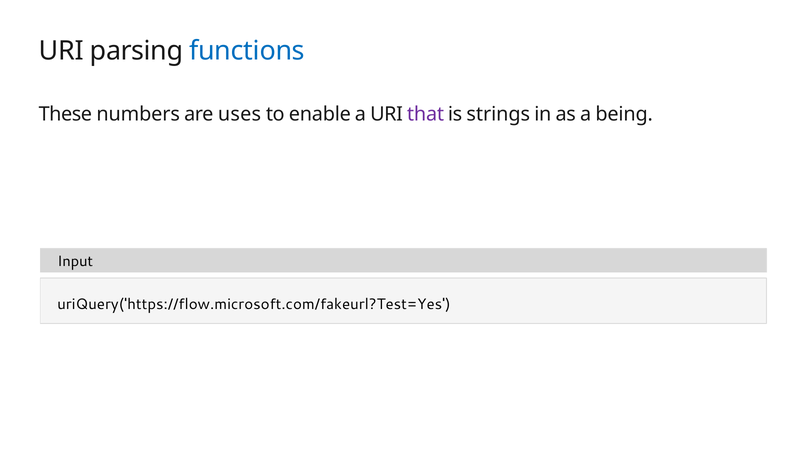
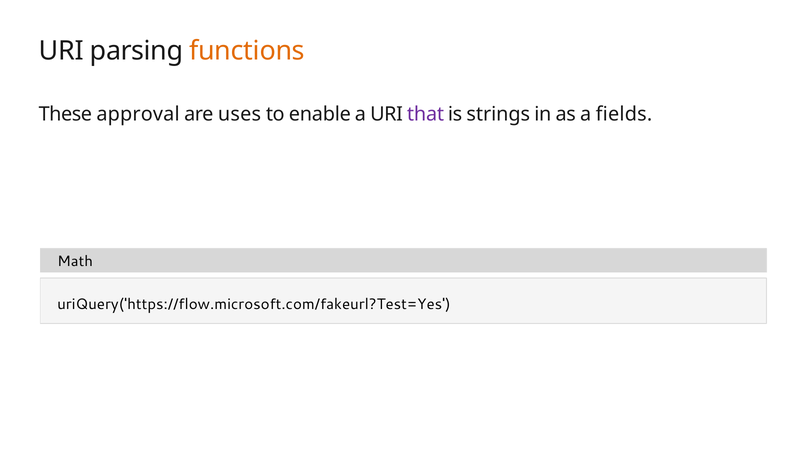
functions colour: blue -> orange (247, 51)
numbers: numbers -> approval (138, 114)
being: being -> fields (624, 114)
Input: Input -> Math (75, 261)
